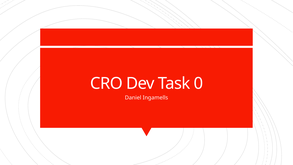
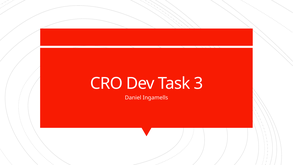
0: 0 -> 3 (198, 83)
